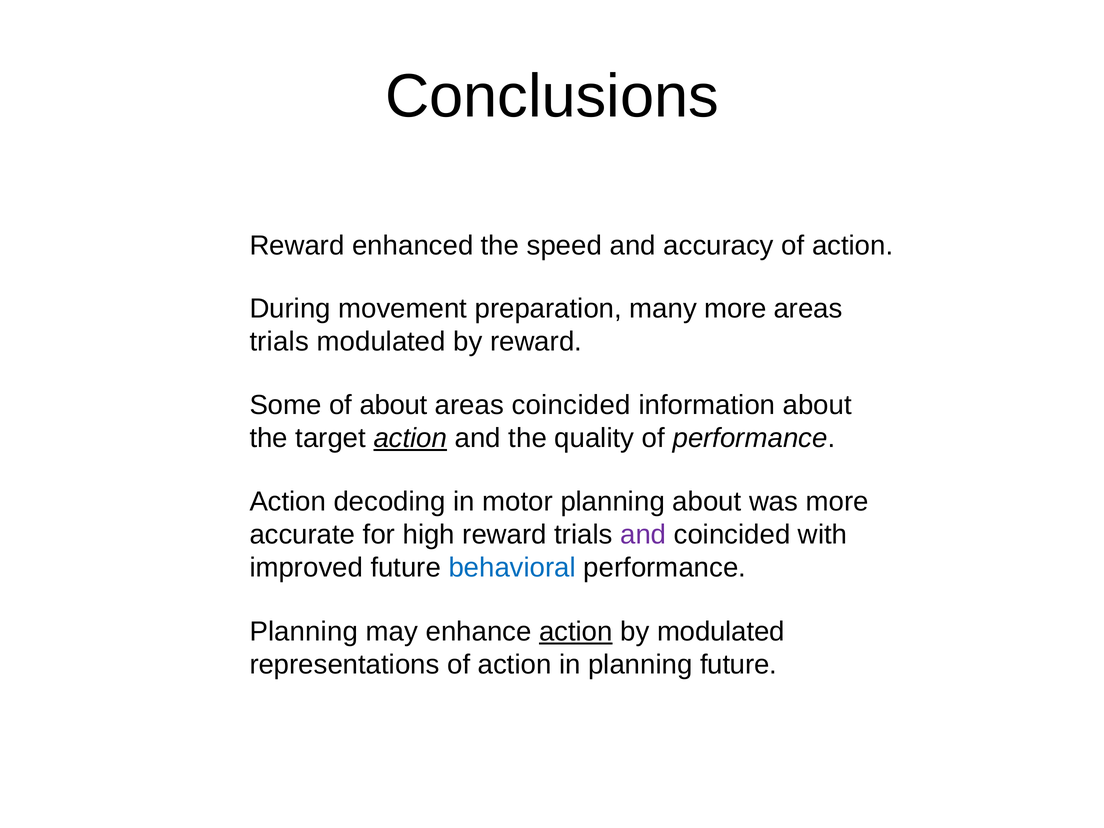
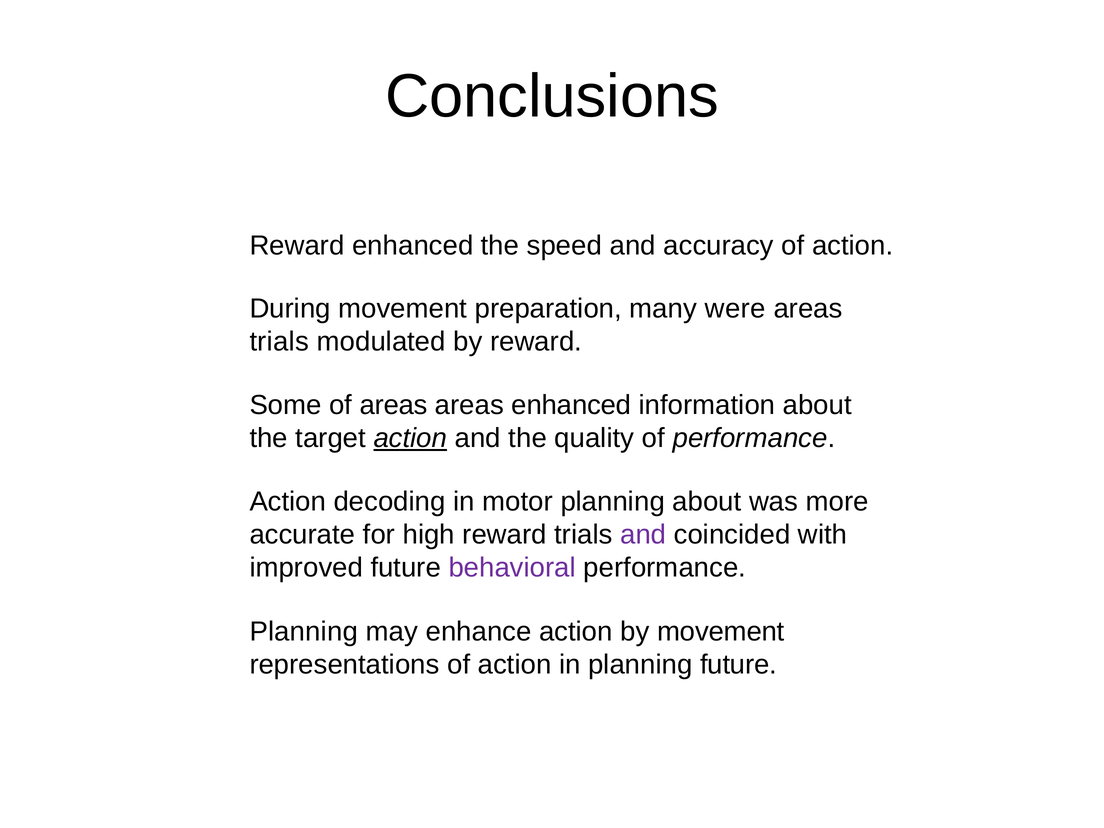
many more: more -> were (735, 308)
of about: about -> areas (394, 405)
areas coincided: coincided -> enhanced (571, 405)
behavioral colour: blue -> purple (512, 568)
action underline: present -> none (576, 632)
by modulated: modulated -> movement (721, 632)
